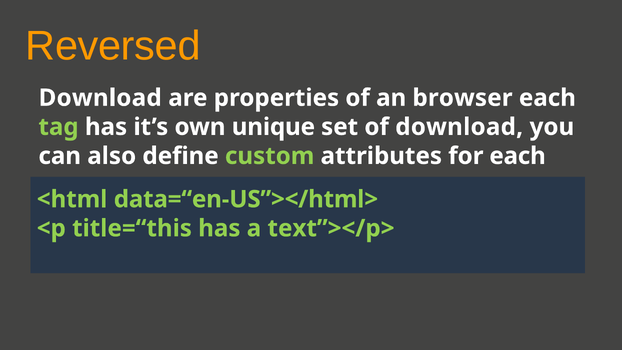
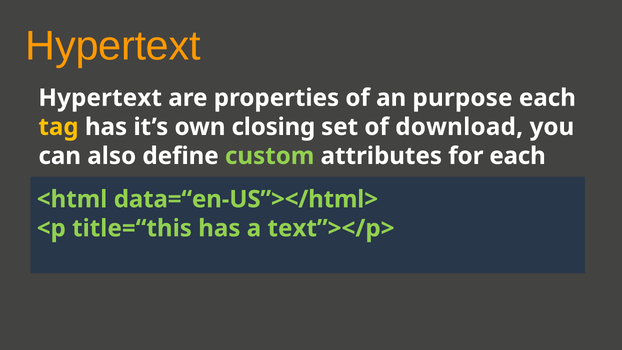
Reversed: Reversed -> Hypertext (113, 46)
Download: Download -> Hypertext (100, 98)
browser: browser -> purpose (462, 98)
tag colour: light green -> yellow (59, 127)
unique: unique -> closing (273, 127)
